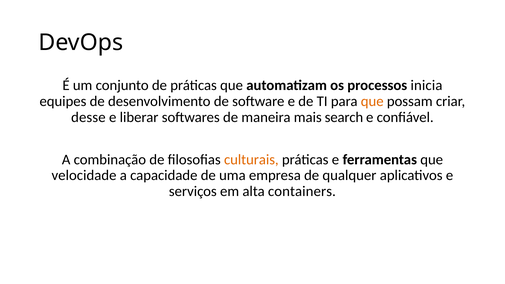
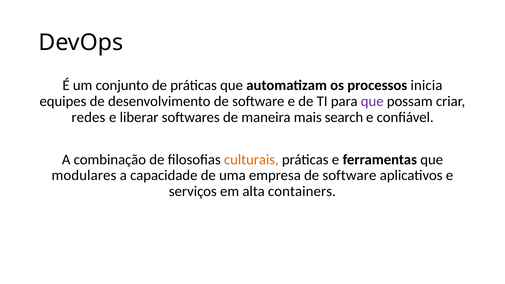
que colour: orange -> purple (372, 101)
desse: desse -> redes (88, 117)
velocidade: velocidade -> modulares (84, 175)
empresa de qualquer: qualquer -> software (349, 175)
